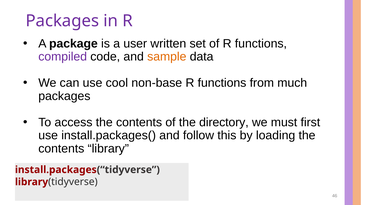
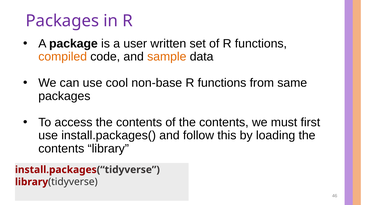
compiled colour: purple -> orange (63, 57)
much: much -> same (292, 83)
of the directory: directory -> contents (224, 122)
